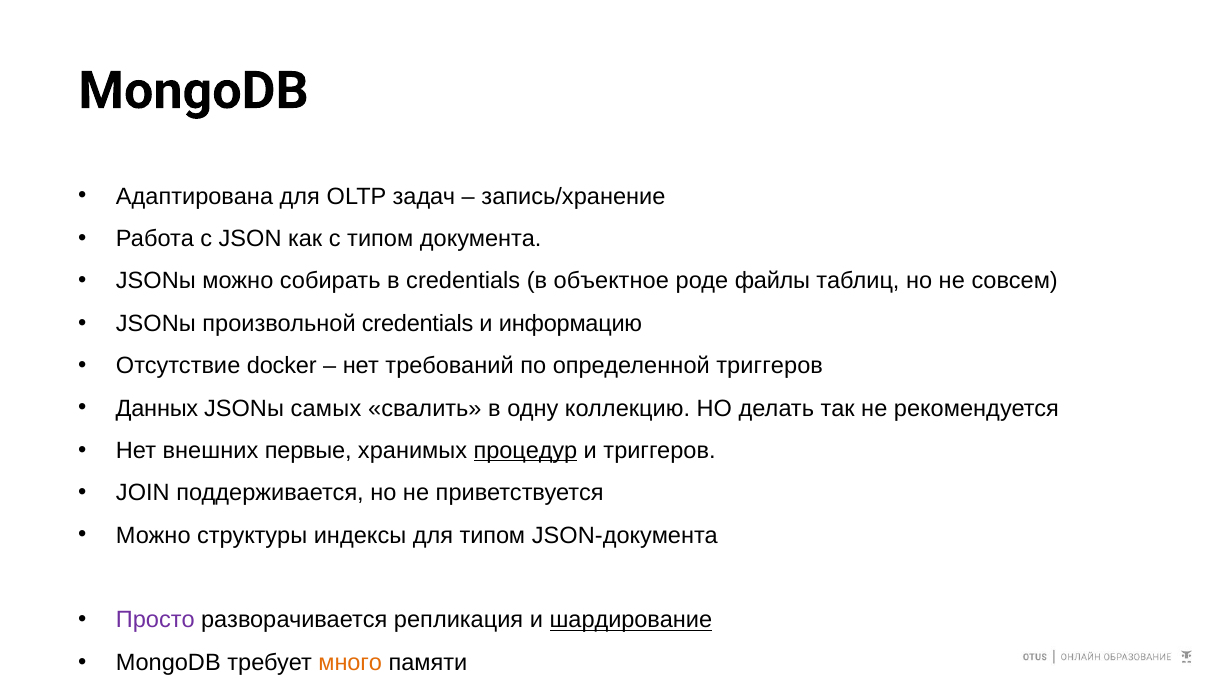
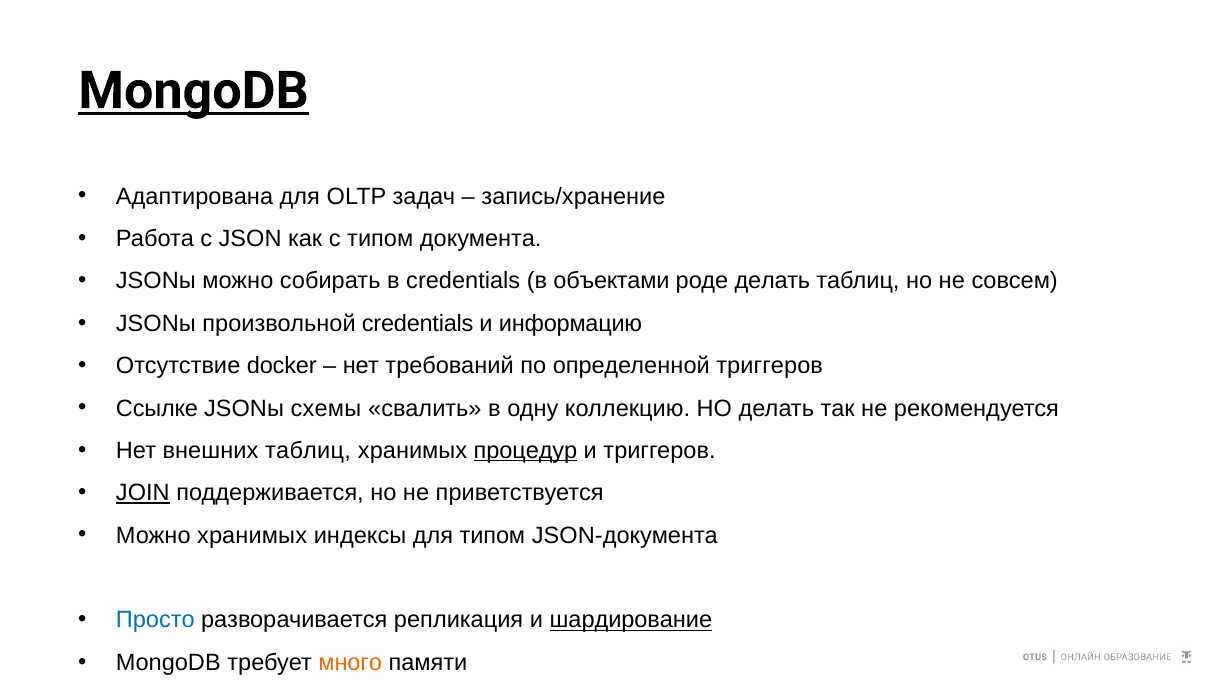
MongoDB underline: none -> present (194, 91)
объектное: объектное -> объектами (611, 281)
роде файлы: файлы -> делать (772, 281)
Данных: Данных -> Ссылке (157, 408)
самых: самых -> схемы (326, 408)
внешних первые: первые -> таблиц (308, 451)
JOIN underline: none -> present (143, 493)
Можно структуры: структуры -> хранимых (252, 536)
Просто colour: purple -> blue (155, 620)
